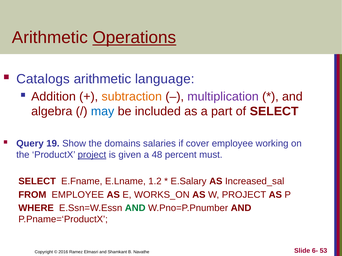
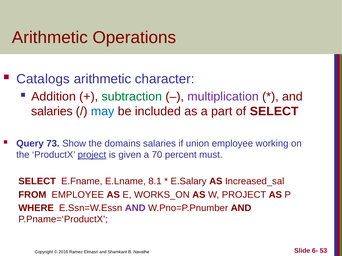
Operations underline: present -> none (134, 38)
language: language -> character (165, 79)
subtraction colour: orange -> green (132, 97)
algebra: algebra -> salaries (52, 112)
19: 19 -> 73 (53, 144)
cover: cover -> union (198, 144)
48: 48 -> 70 (157, 155)
1.2: 1.2 -> 8.1 (155, 182)
AND colour: green -> purple (135, 208)
